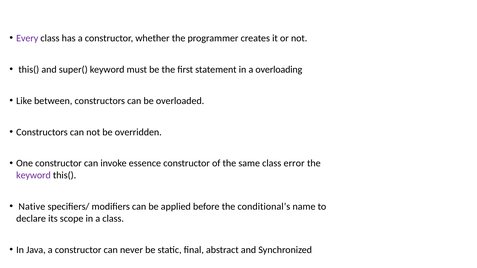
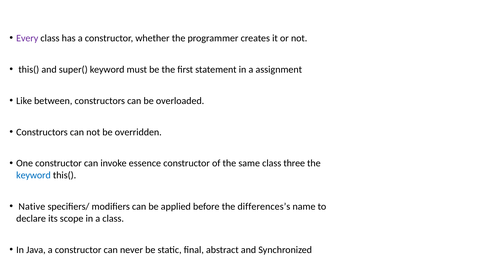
overloading: overloading -> assignment (279, 70)
error: error -> three (294, 164)
keyword colour: purple -> blue (33, 175)
conditional’s: conditional’s -> differences’s (264, 207)
